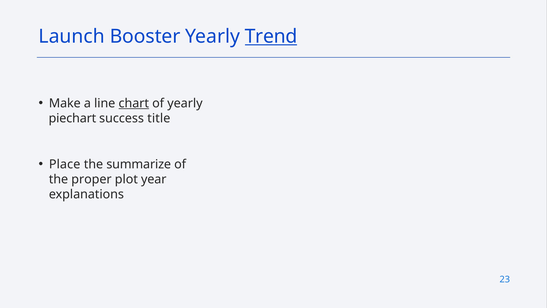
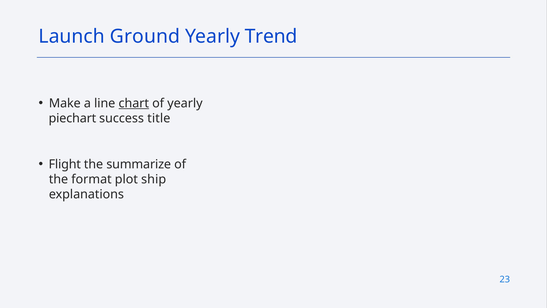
Booster: Booster -> Ground (145, 37)
Trend underline: present -> none (271, 37)
Place: Place -> Flight (65, 164)
proper: proper -> format (91, 179)
year: year -> ship (154, 179)
